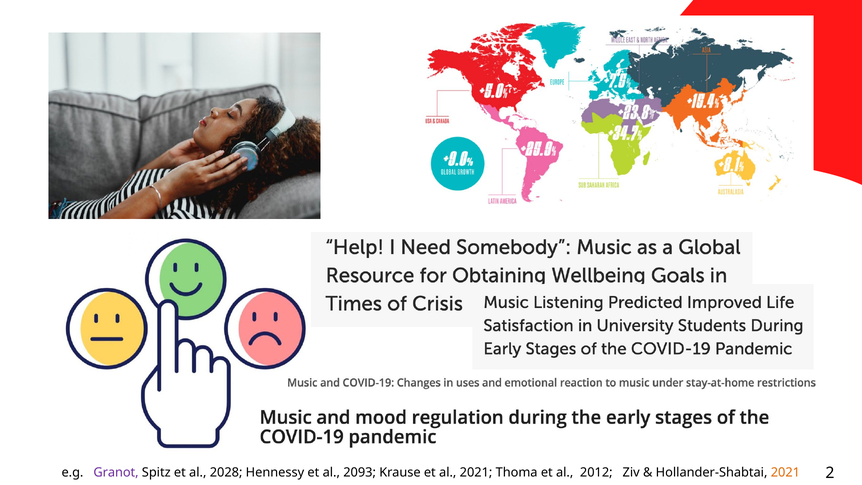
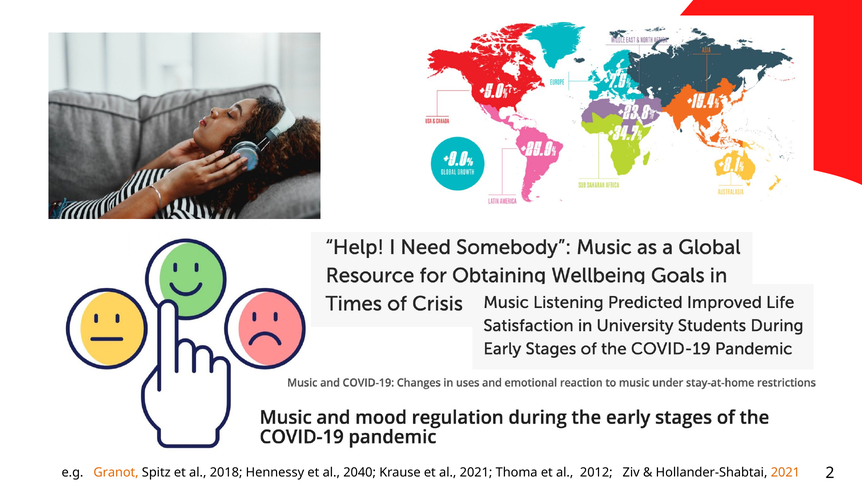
Granot colour: purple -> orange (116, 472)
2028: 2028 -> 2018 (226, 472)
2093: 2093 -> 2040 (360, 472)
